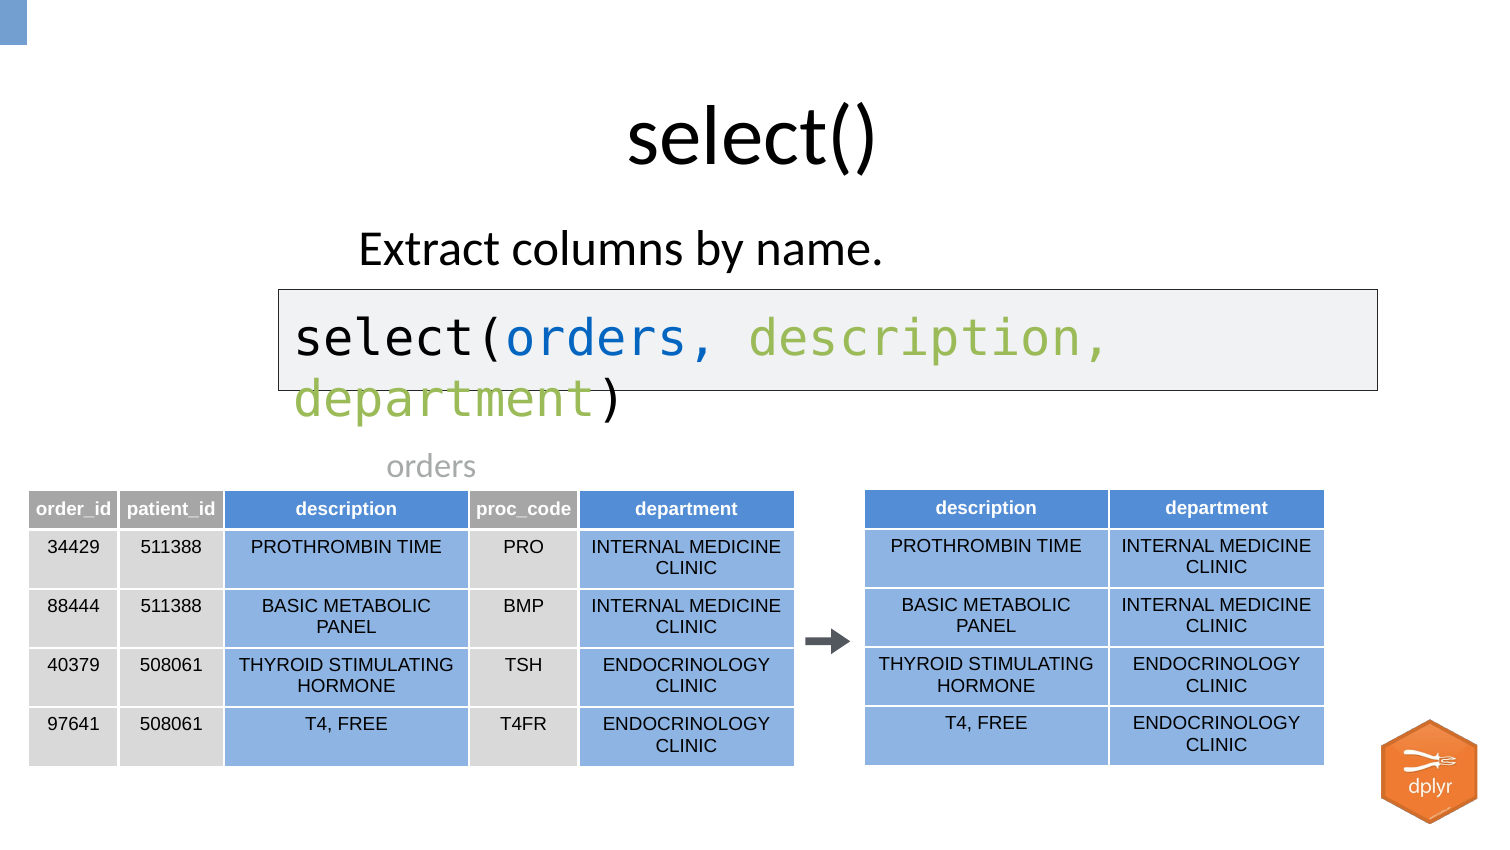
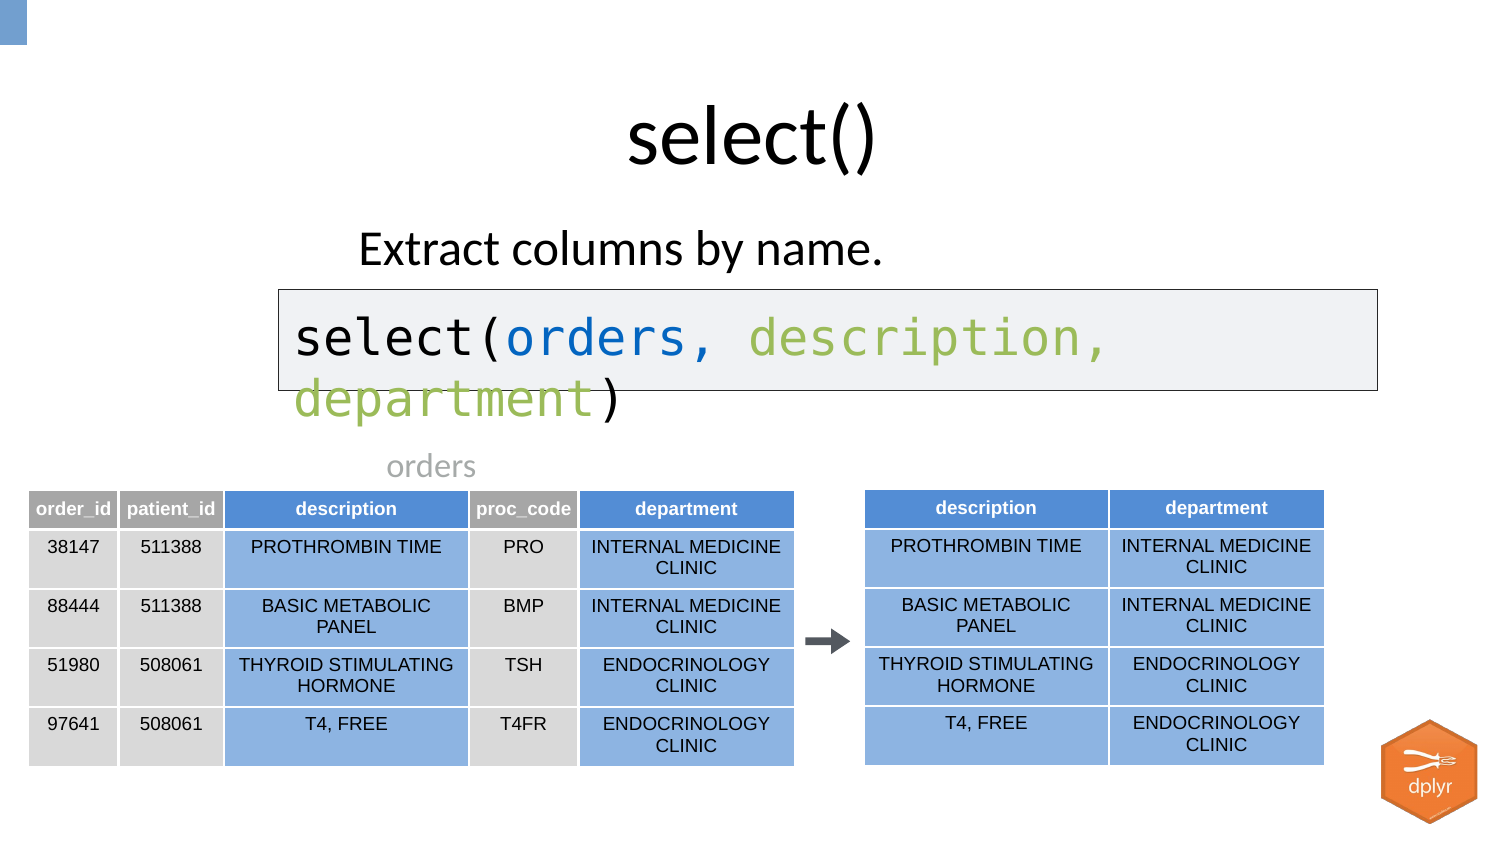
34429: 34429 -> 38147 (74, 547)
40379: 40379 -> 51980 (74, 665)
